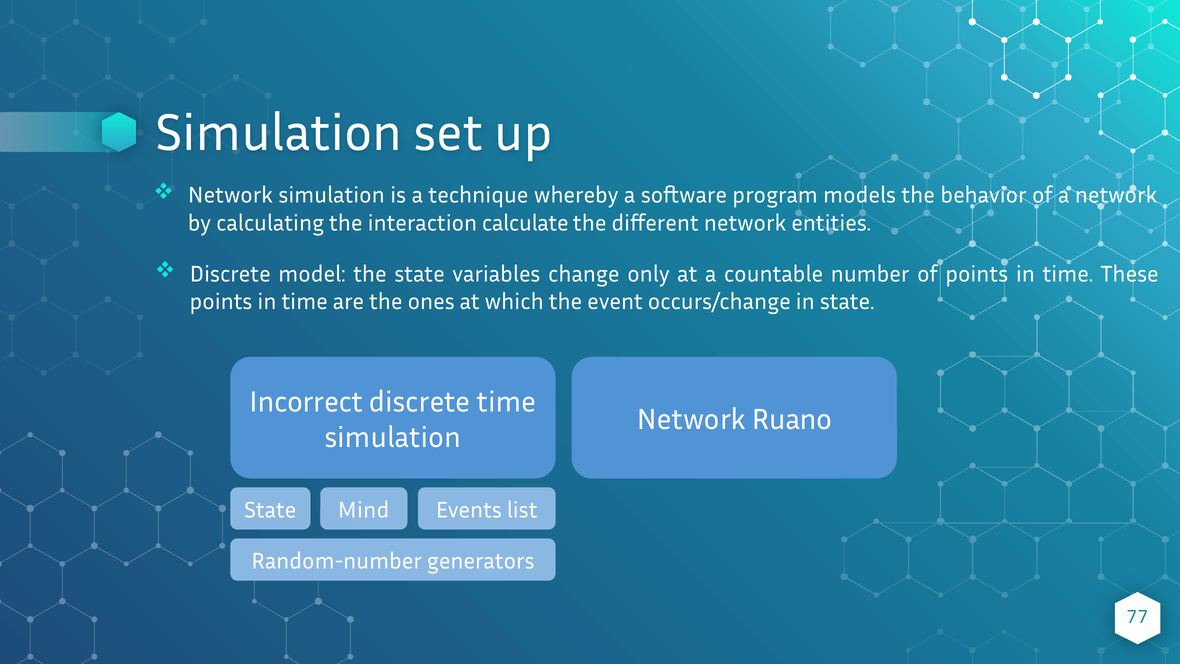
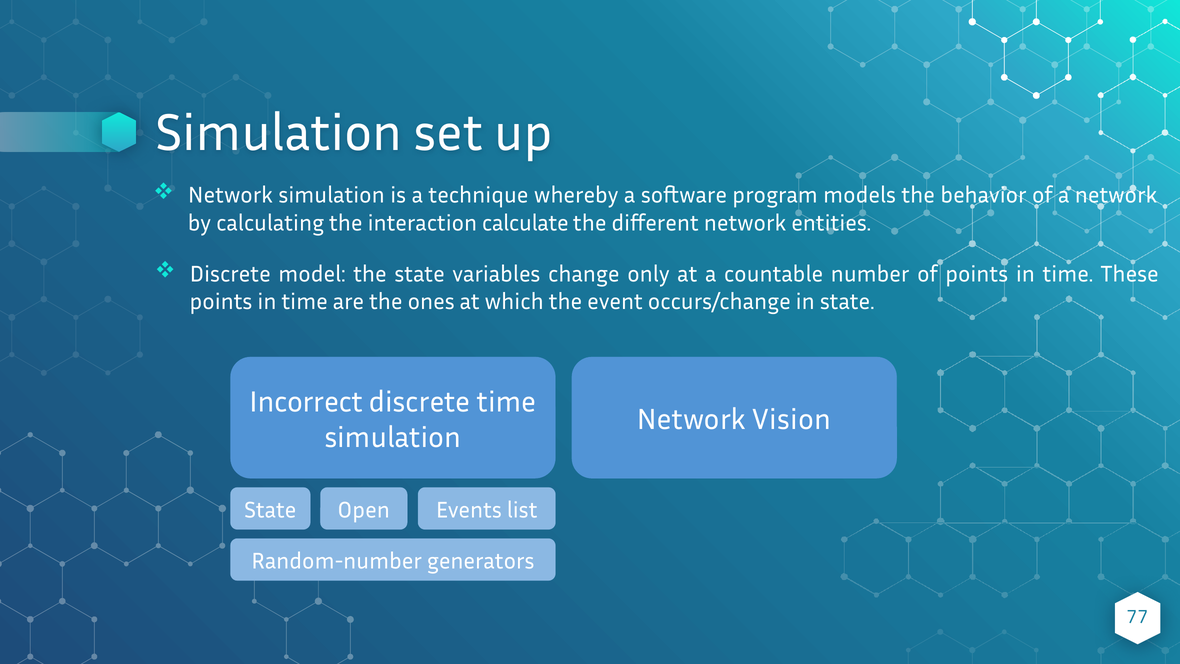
Ruano: Ruano -> Vision (792, 420)
Mind: Mind -> Open (364, 510)
